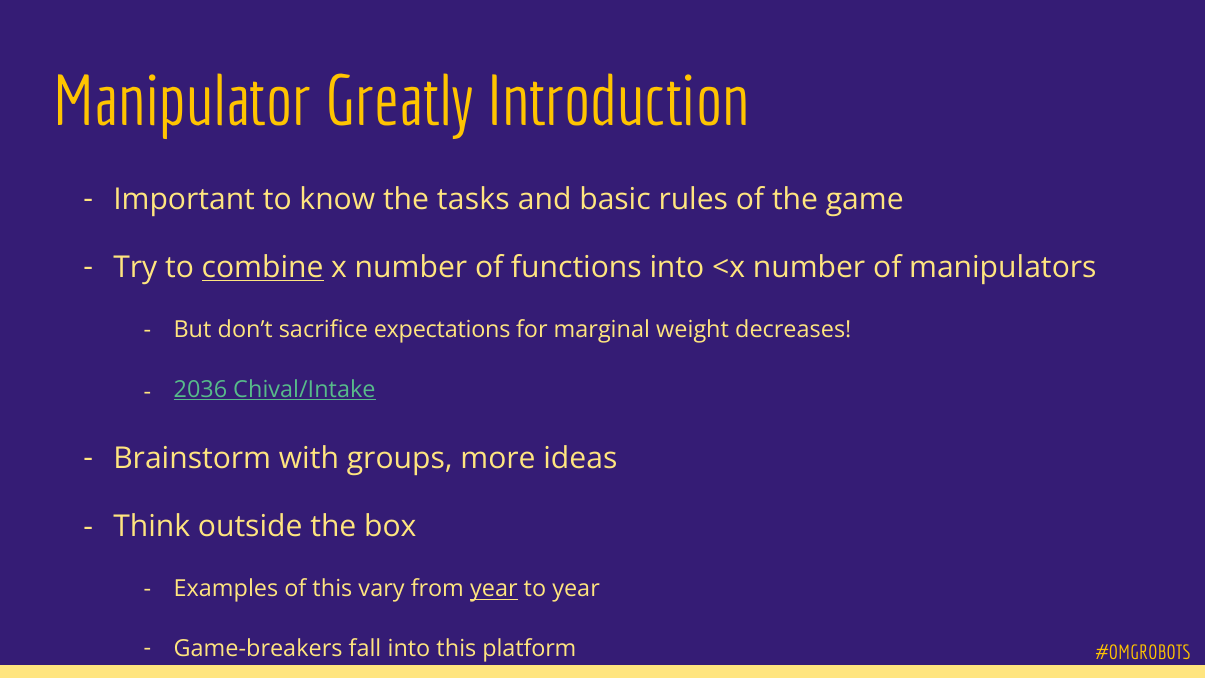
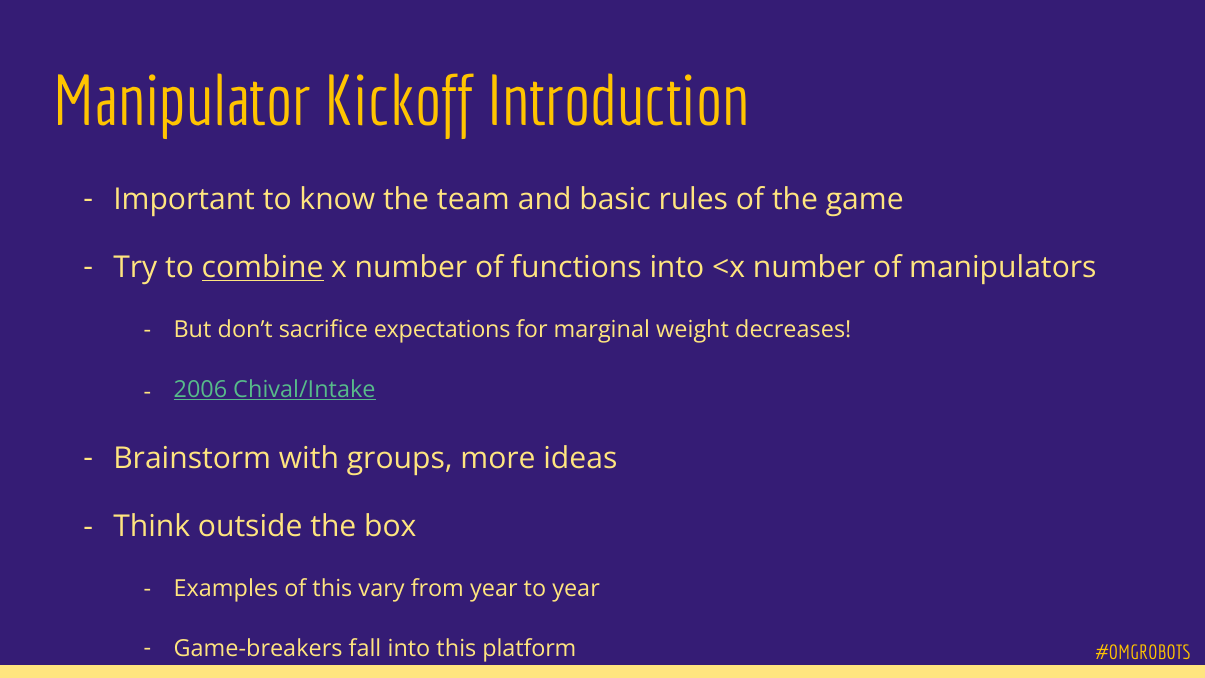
Greatly: Greatly -> Kickoff (399, 102)
tasks: tasks -> team (473, 199)
2036: 2036 -> 2006 (200, 390)
year underline: present -> none (494, 589)
